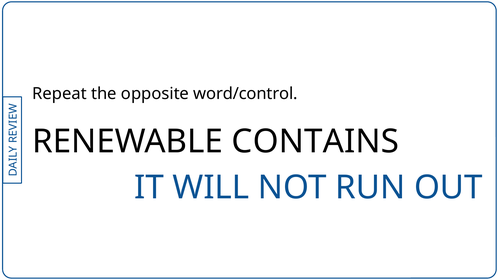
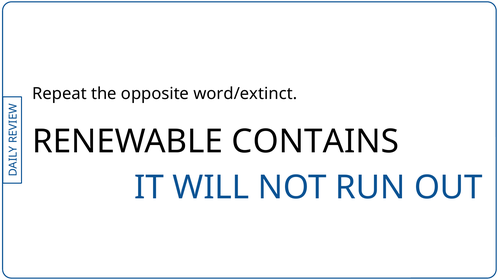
word/control: word/control -> word/extinct (245, 94)
